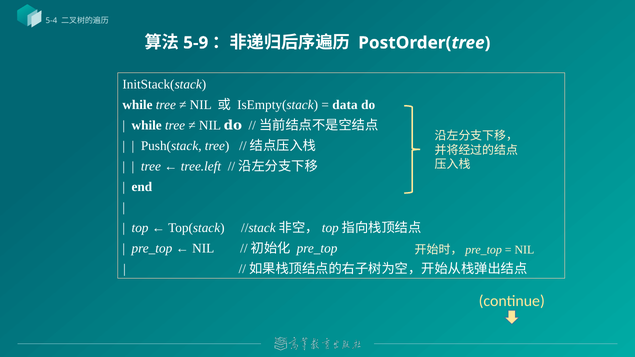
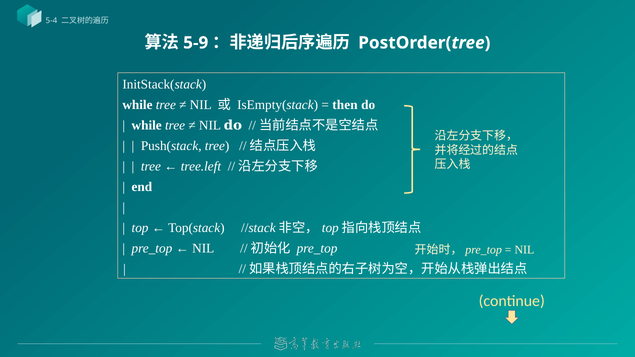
data: data -> then (345, 105)
